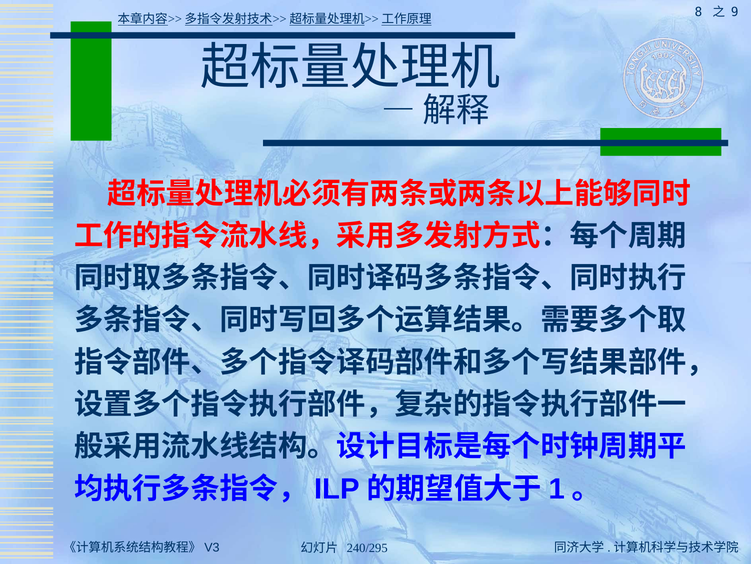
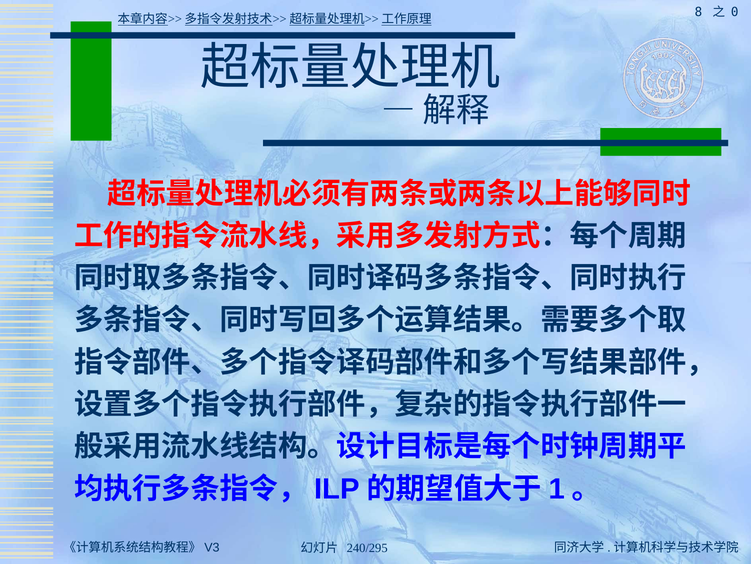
9: 9 -> 0 (735, 12)
